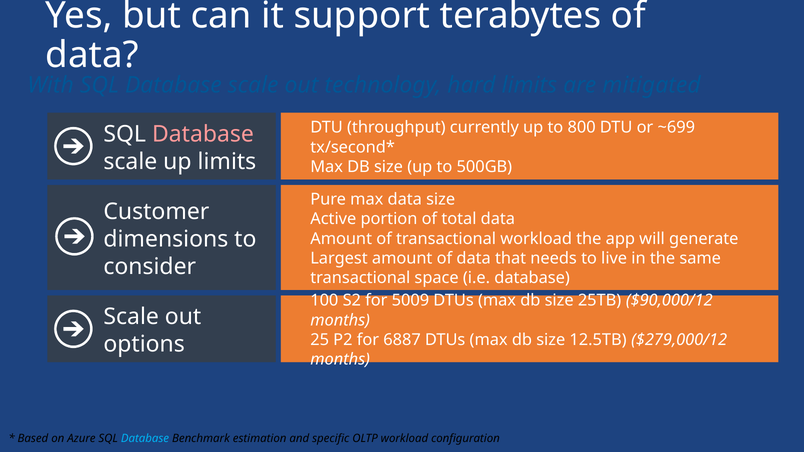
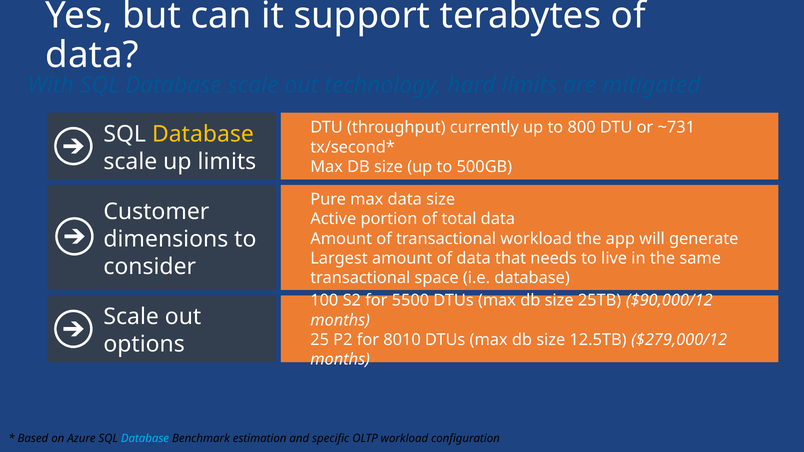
~699: ~699 -> ~731 (676, 128)
Database colour: pink -> yellow (203, 134)
5009: 5009 -> 5500 (410, 301)
6887: 6887 -> 8010 (402, 340)
